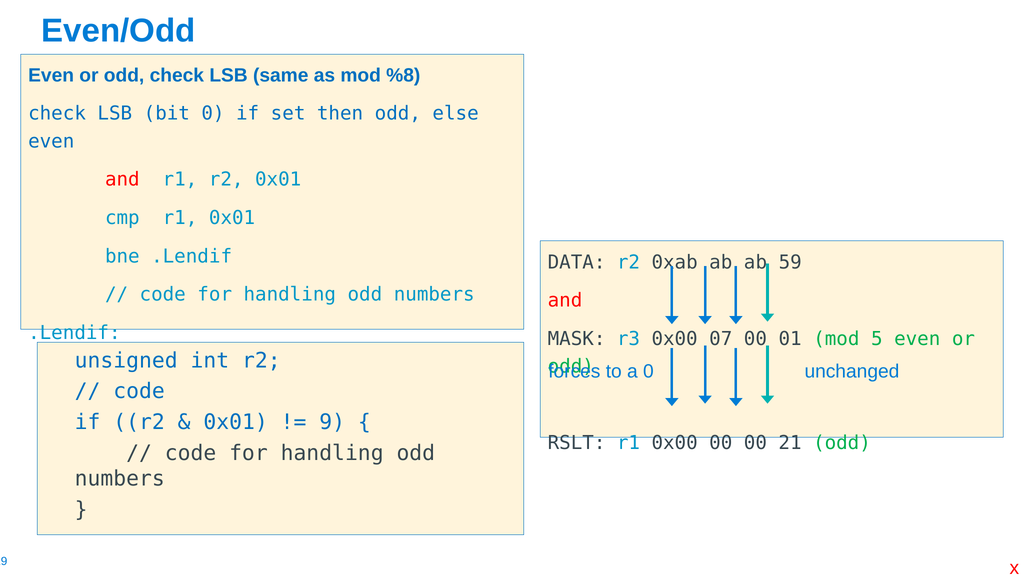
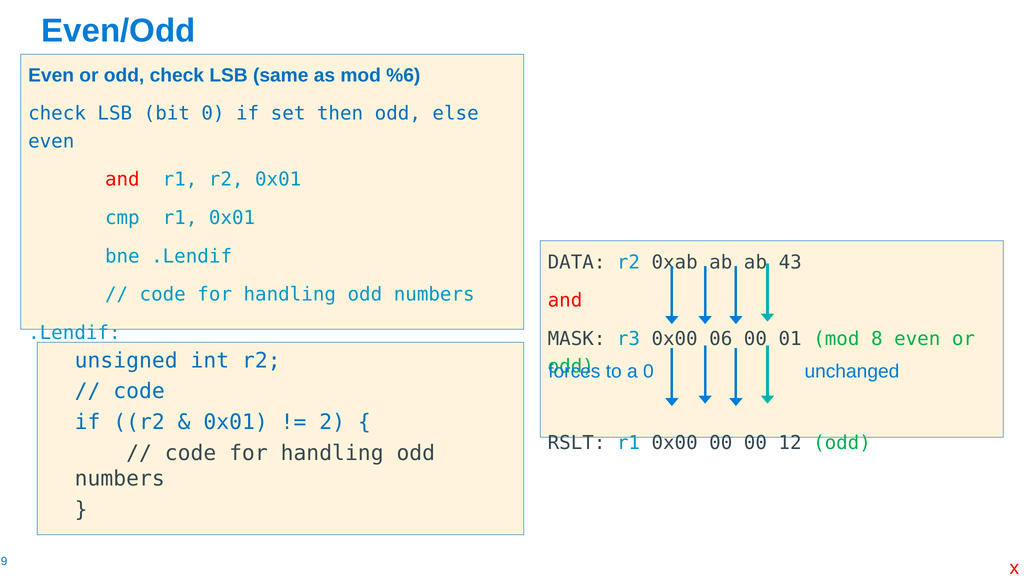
%8: %8 -> %6 (403, 75)
59: 59 -> 43 (790, 262)
07: 07 -> 06 (721, 339)
5: 5 -> 8 (877, 339)
9: 9 -> 2 (332, 422)
21: 21 -> 12 (790, 443)
